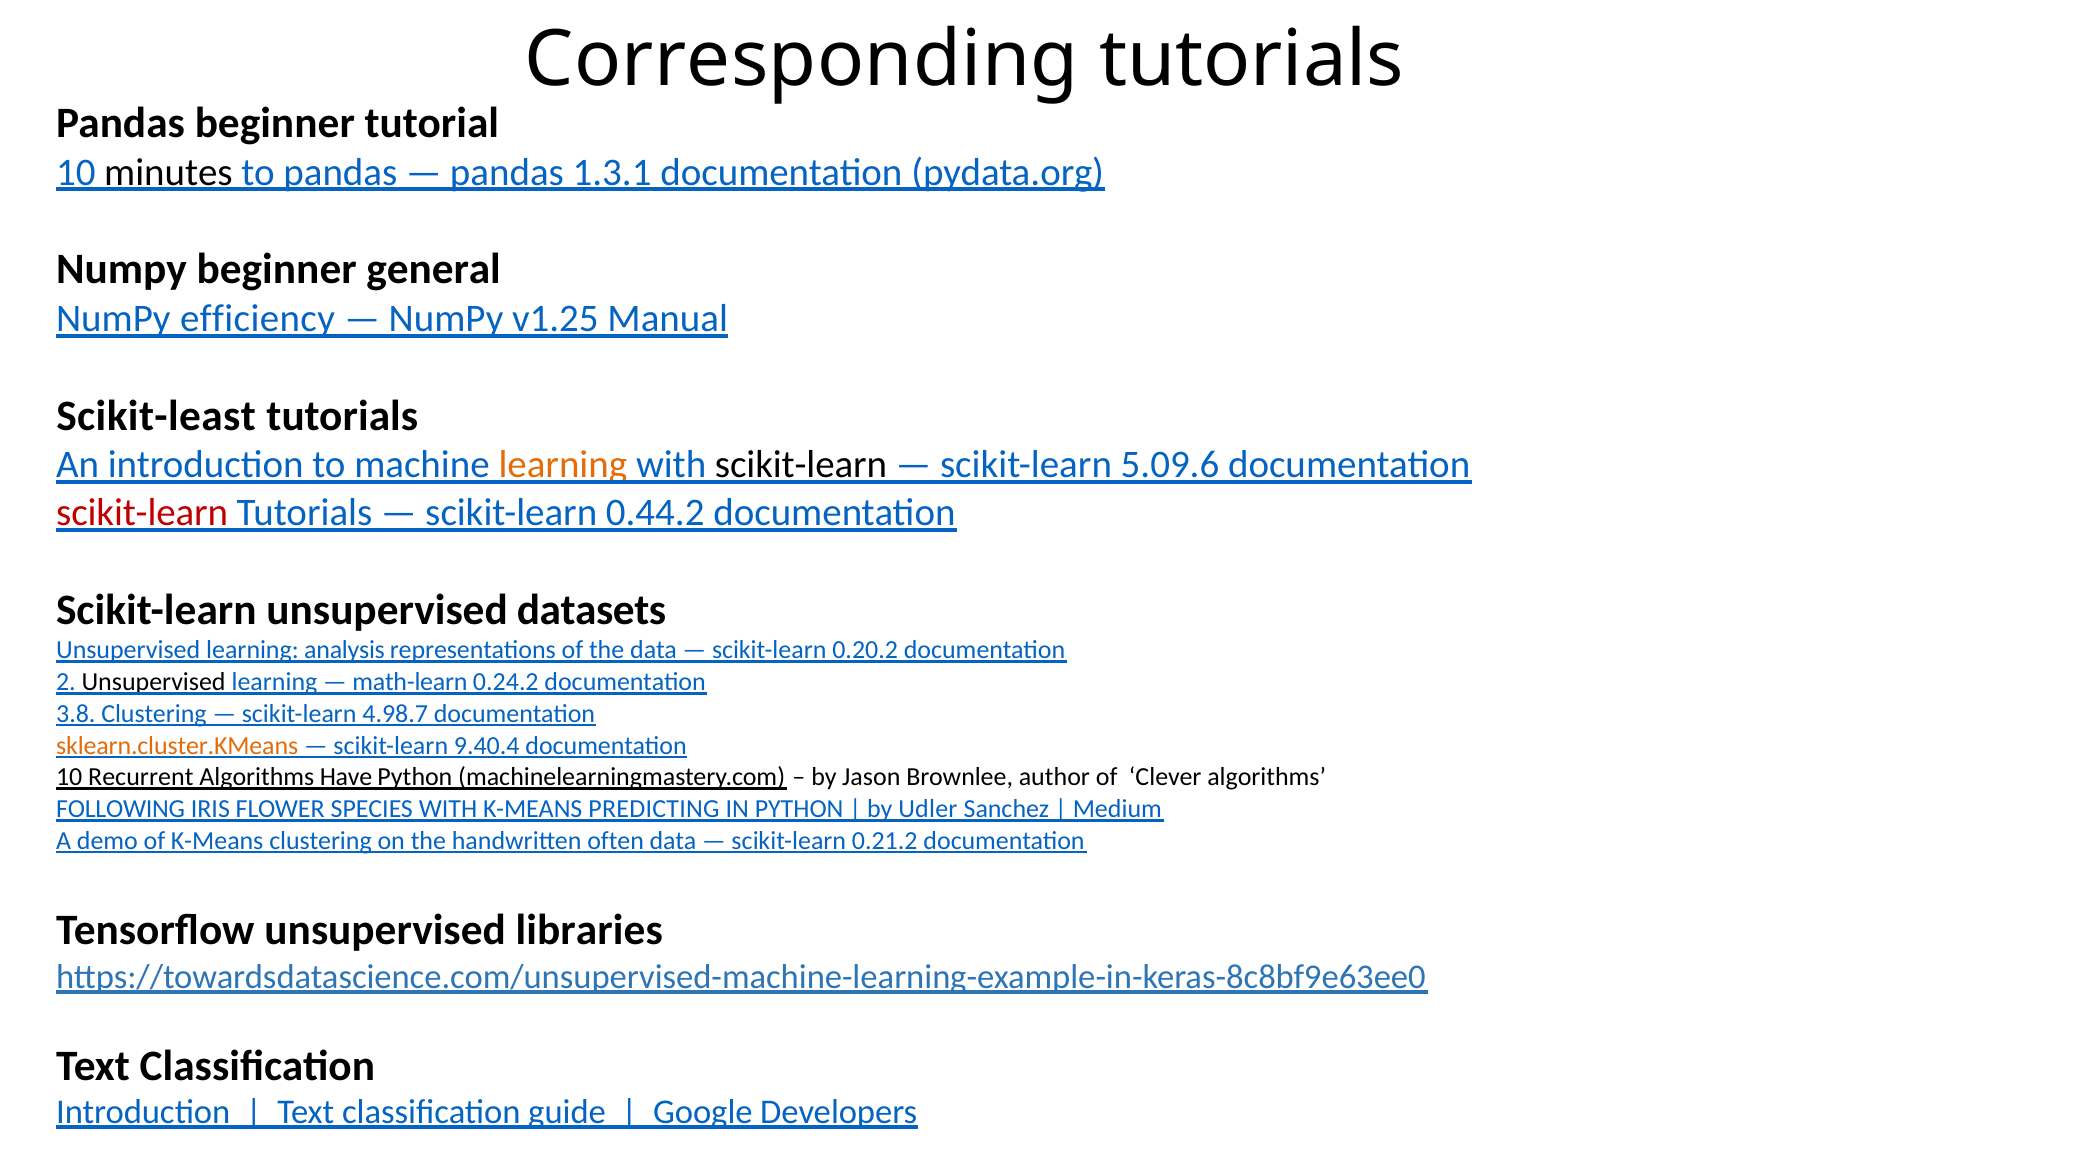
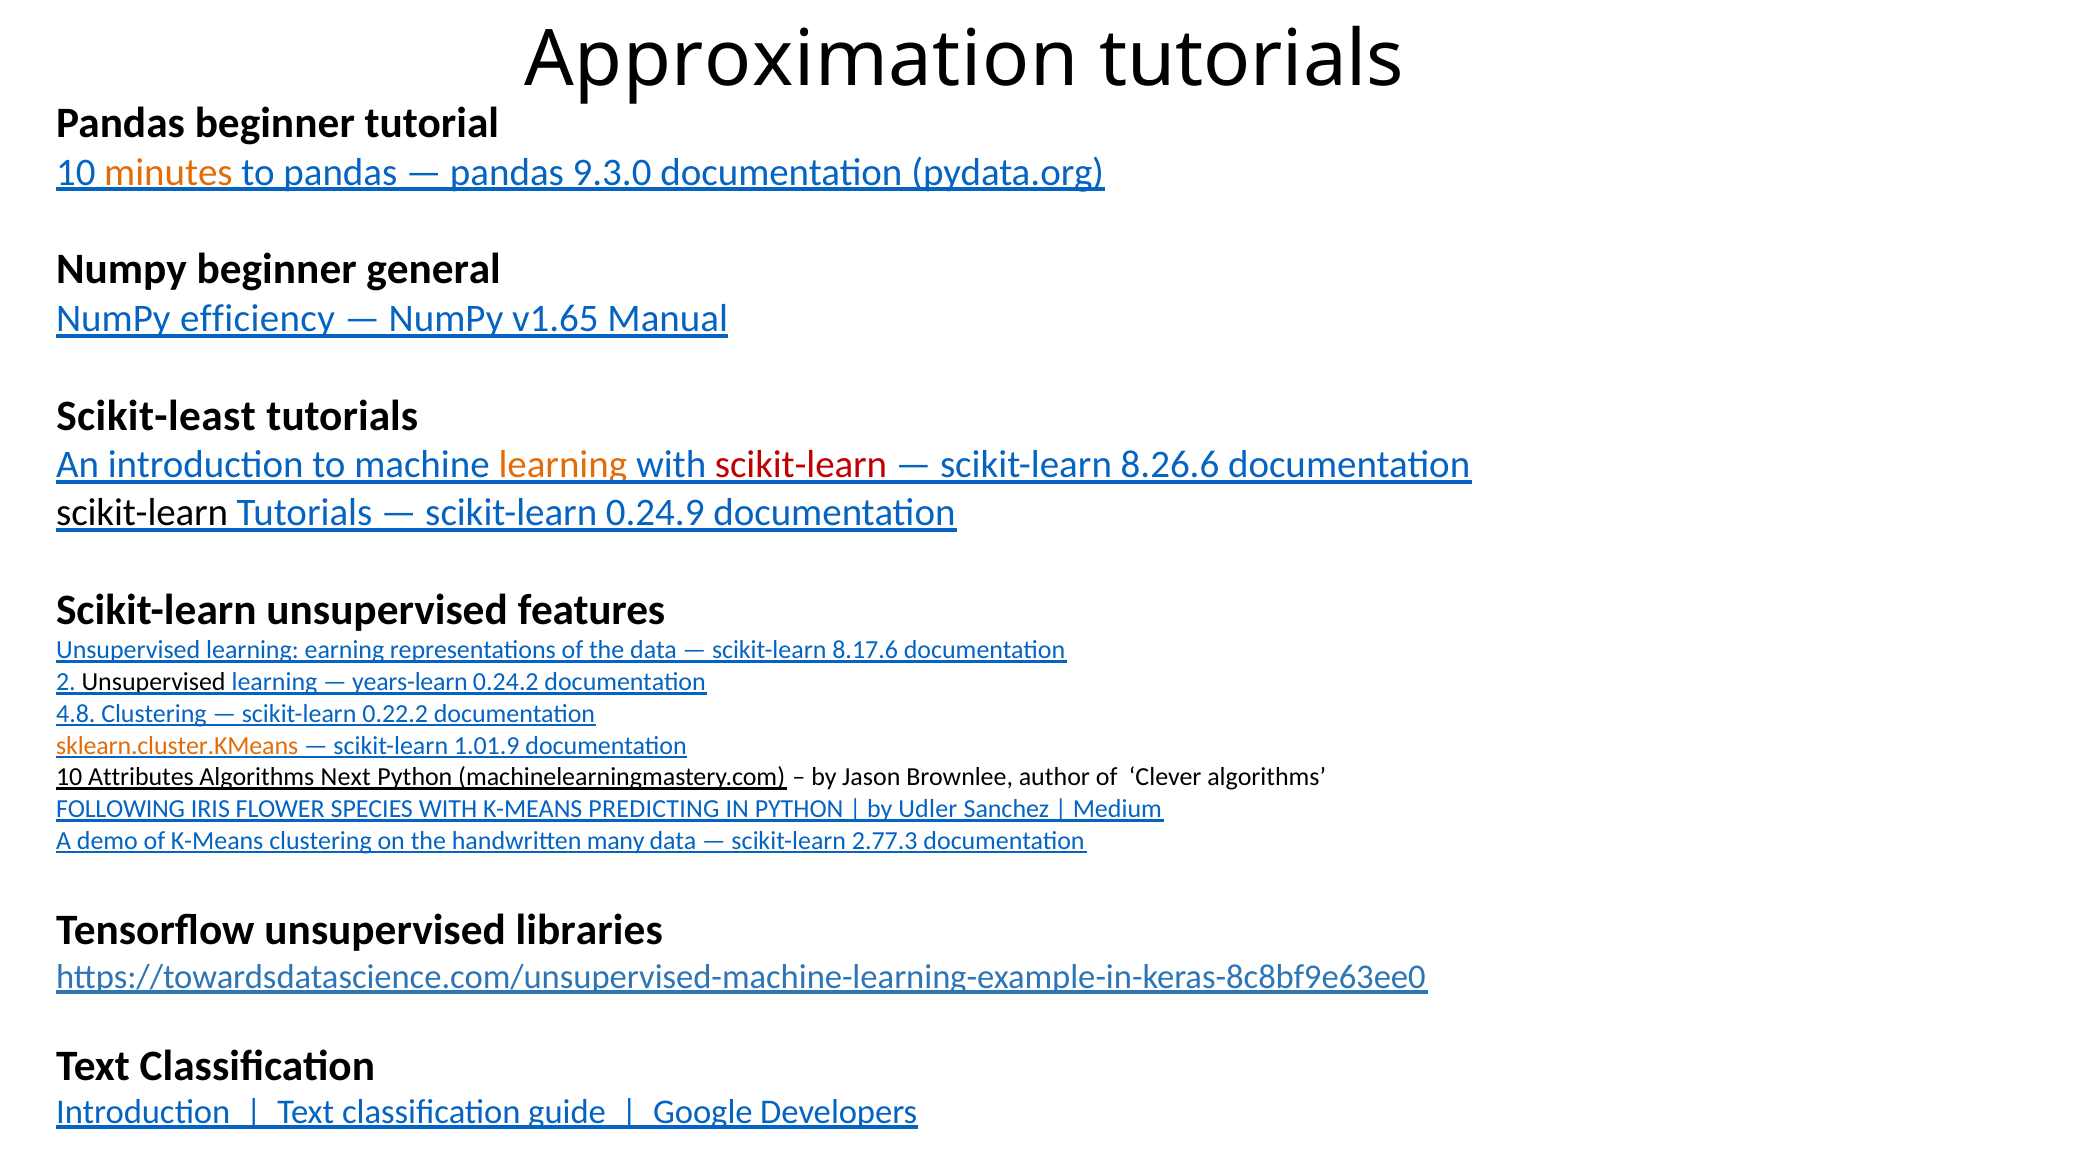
Corresponding: Corresponding -> Approximation (801, 60)
minutes colour: black -> orange (168, 172)
1.3.1: 1.3.1 -> 9.3.0 (612, 172)
v1.25: v1.25 -> v1.65 (555, 319)
scikit-learn colour: black -> red (801, 465)
5.09.6: 5.09.6 -> 8.26.6 (1170, 465)
scikit-learn colour: red -> black (142, 512)
0.44.2: 0.44.2 -> 0.24.9 (655, 512)
datasets: datasets -> features (591, 610)
analysis: analysis -> earning (344, 650)
0.20.2: 0.20.2 -> 8.17.6 (865, 650)
math-learn: math-learn -> years-learn (410, 682)
3.8: 3.8 -> 4.8 (76, 713)
4.98.7: 4.98.7 -> 0.22.2 (395, 713)
9.40.4: 9.40.4 -> 1.01.9 (487, 745)
Recurrent: Recurrent -> Attributes (141, 777)
Have: Have -> Next (346, 777)
often: often -> many (616, 840)
0.21.2: 0.21.2 -> 2.77.3 (885, 840)
